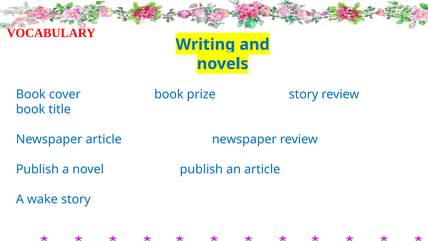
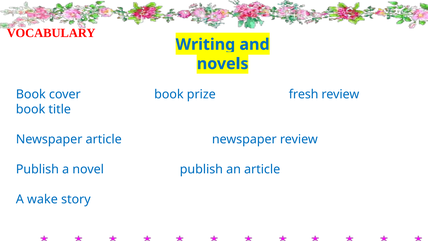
prize story: story -> fresh (304, 94)
